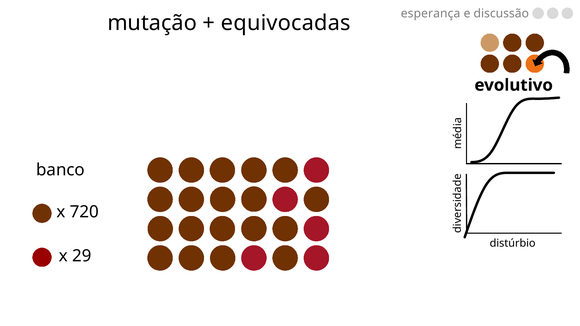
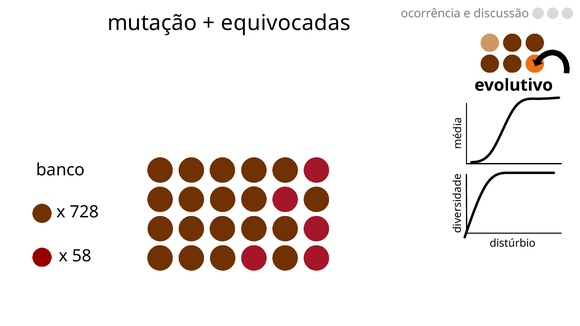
esperança: esperança -> ocorrência (431, 14)
720: 720 -> 728 (84, 212)
29: 29 -> 58 (82, 256)
